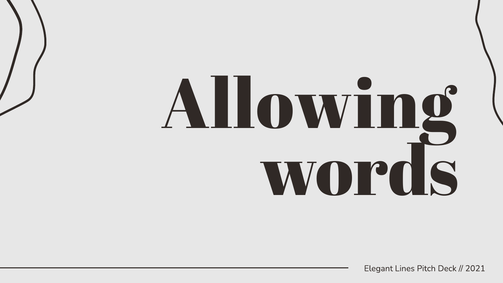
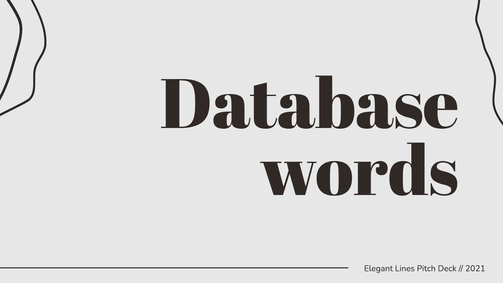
Allowing: Allowing -> Database (310, 105)
